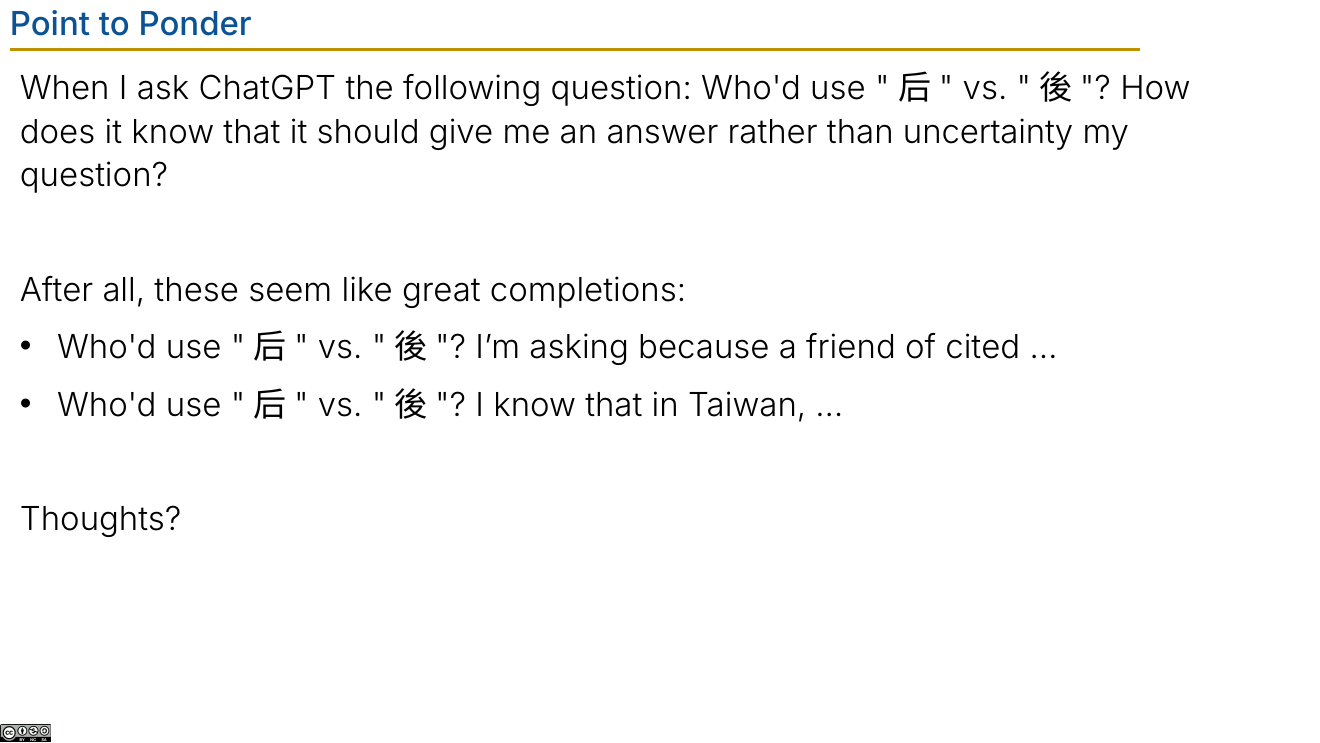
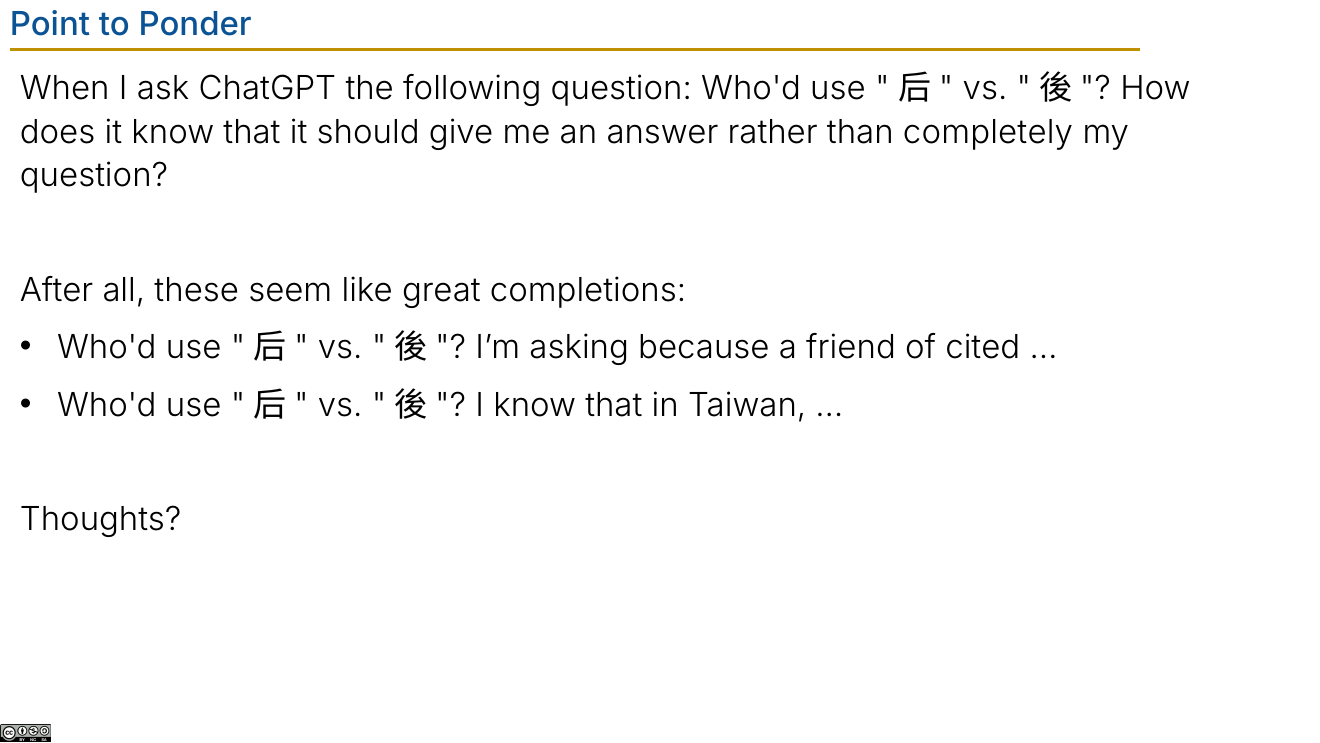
uncertainty: uncertainty -> completely (988, 132)
